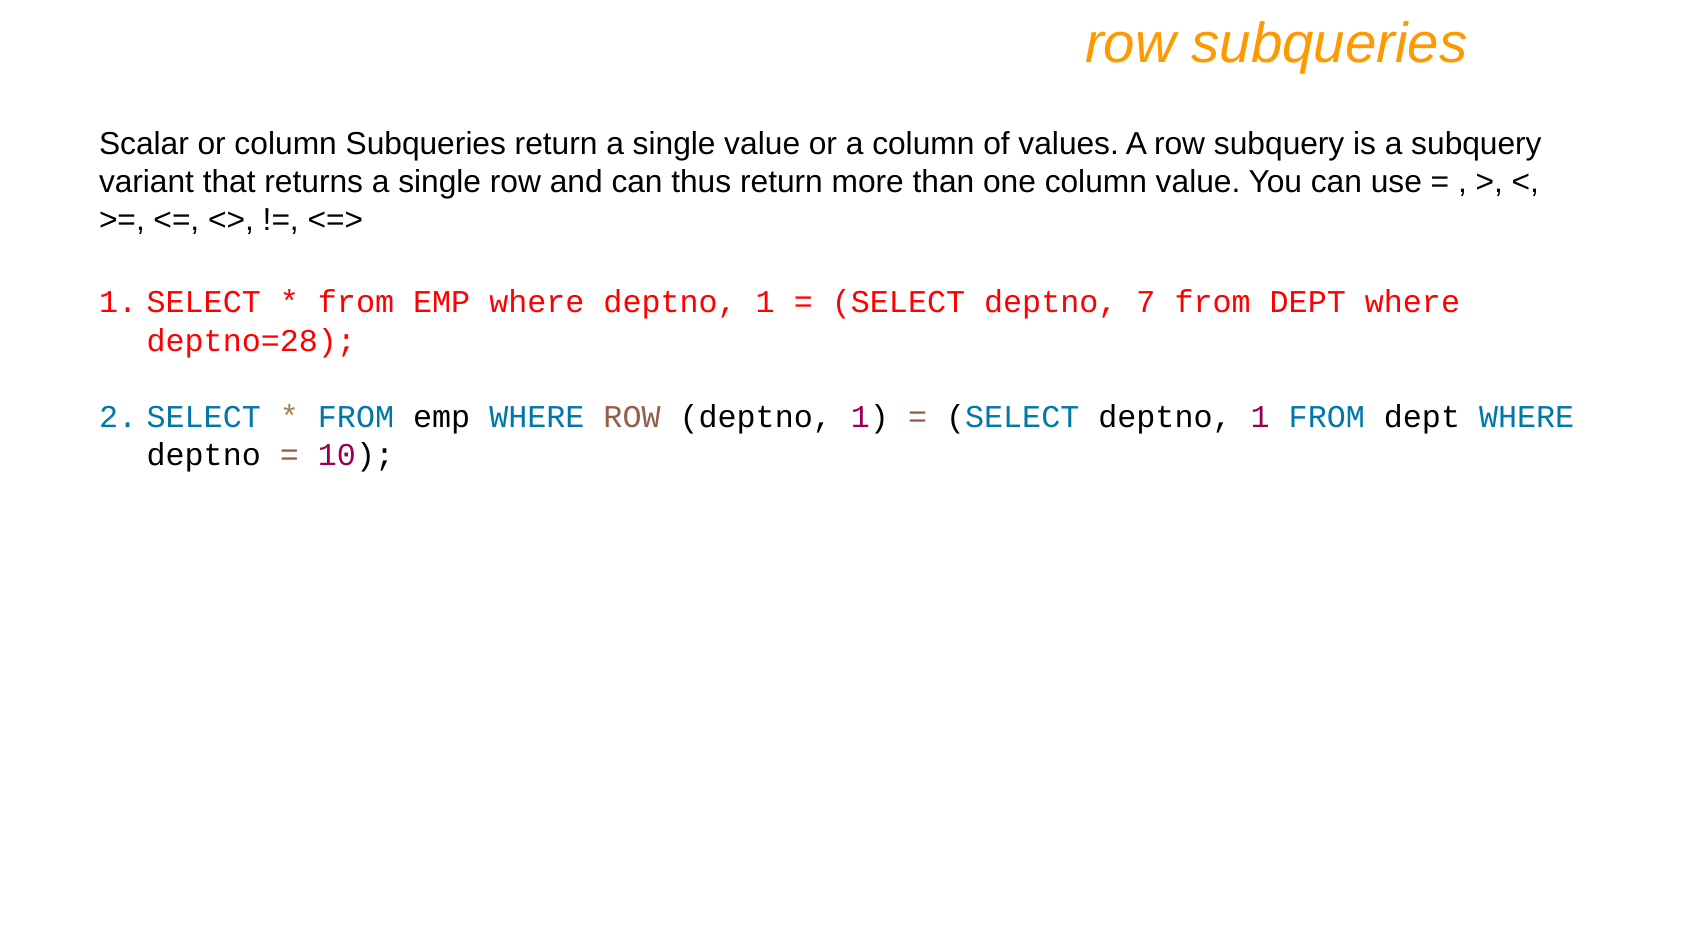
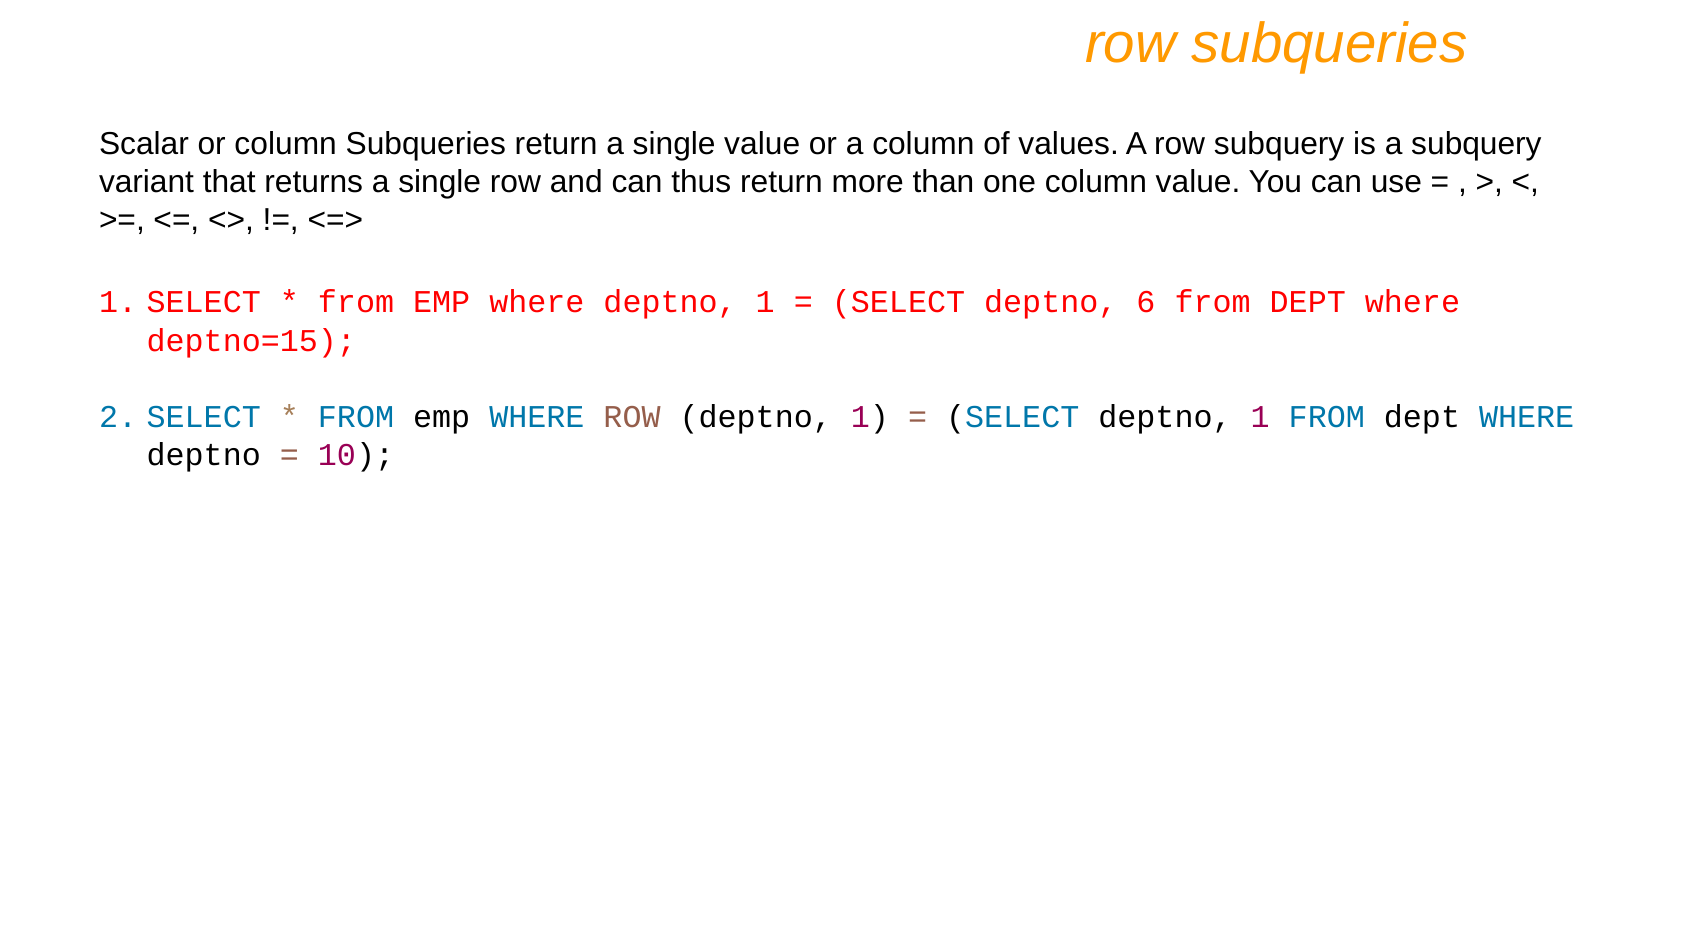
7: 7 -> 6 (1146, 302)
deptno=28: deptno=28 -> deptno=15 (251, 340)
